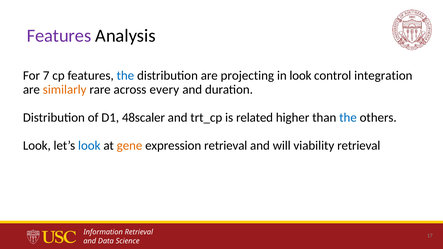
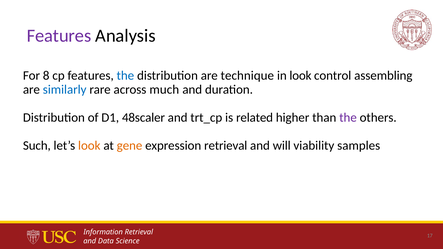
7: 7 -> 8 (46, 76)
projecting: projecting -> technique (247, 76)
integration: integration -> assembling (383, 76)
similarly colour: orange -> blue (65, 90)
every: every -> much (164, 90)
the colour: blue -> purple (348, 118)
Look: Look -> Such (37, 146)
look colour: blue -> orange (89, 146)
viability retrieval: retrieval -> samples (359, 146)
